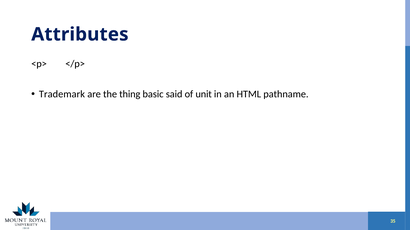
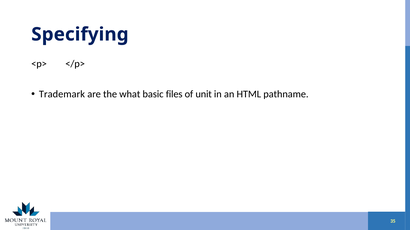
Attributes: Attributes -> Specifying (80, 34)
thing: thing -> what (130, 95)
said: said -> files (174, 95)
